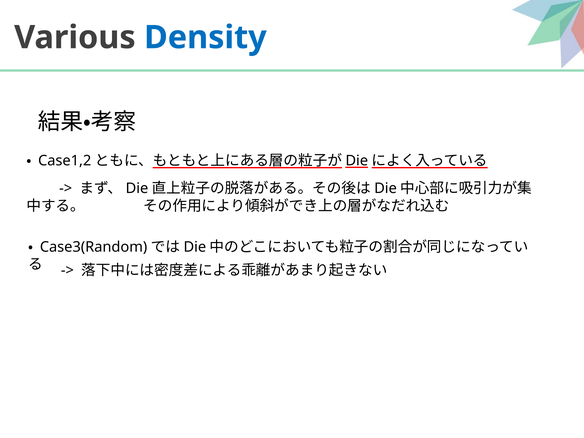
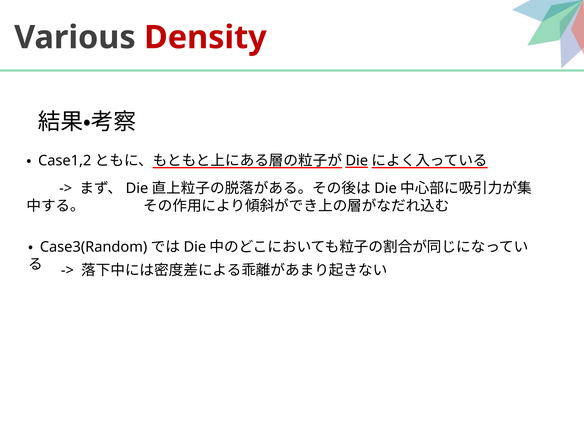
Density colour: blue -> red (205, 37)
